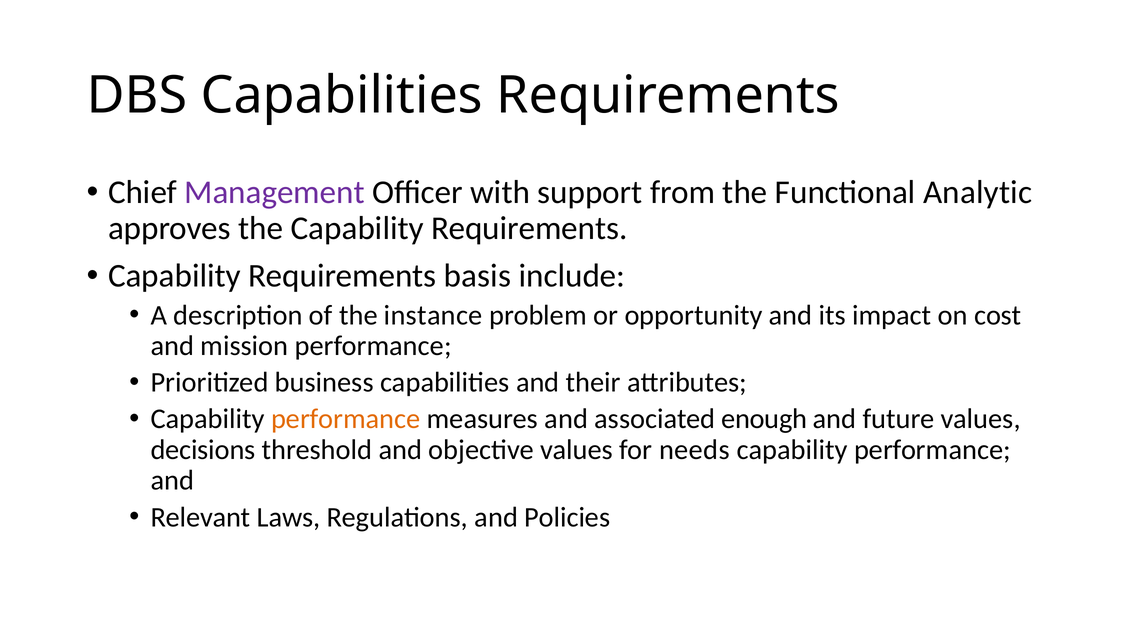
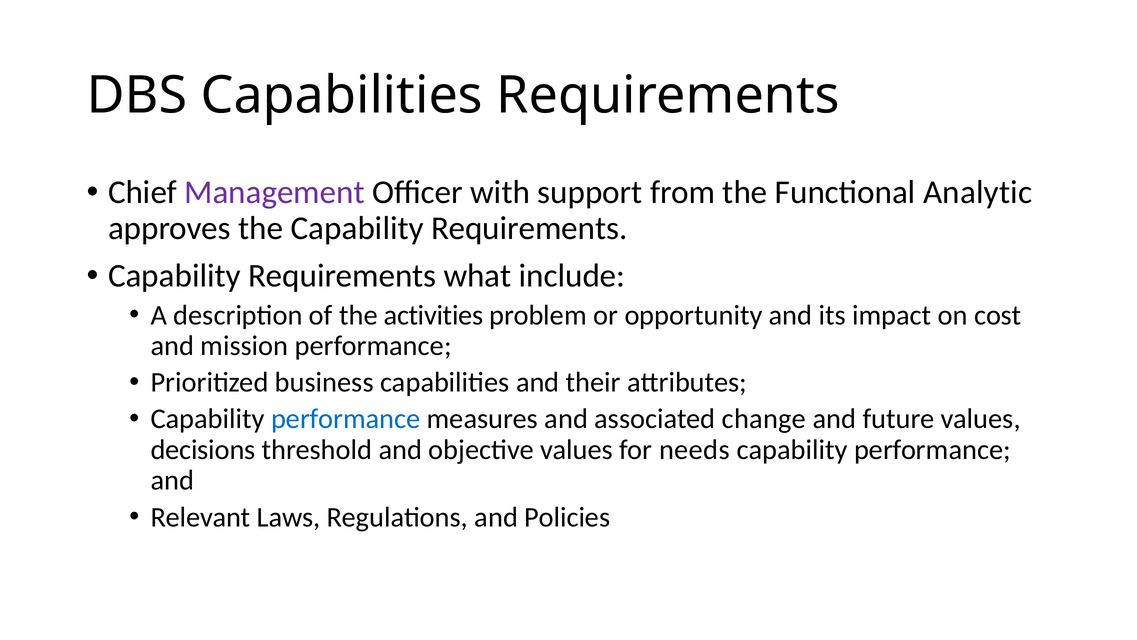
basis: basis -> what (477, 276)
instance: instance -> activities (434, 315)
performance colour: orange -> blue (346, 419)
enough: enough -> change (764, 419)
